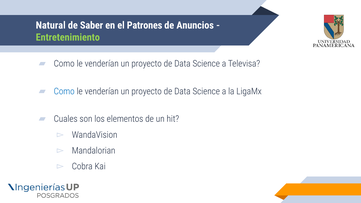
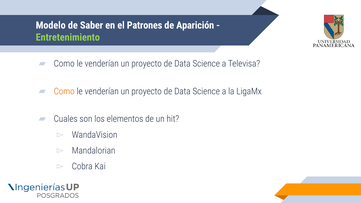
Natural: Natural -> Modelo (51, 25)
Anuncios: Anuncios -> Aparición (195, 25)
Como colour: blue -> orange (64, 91)
